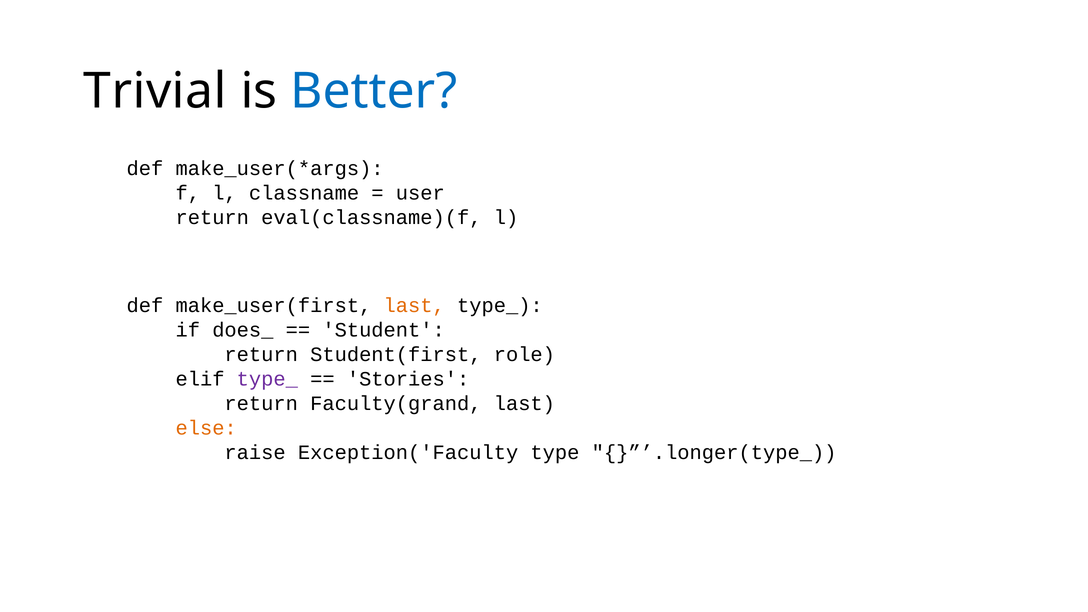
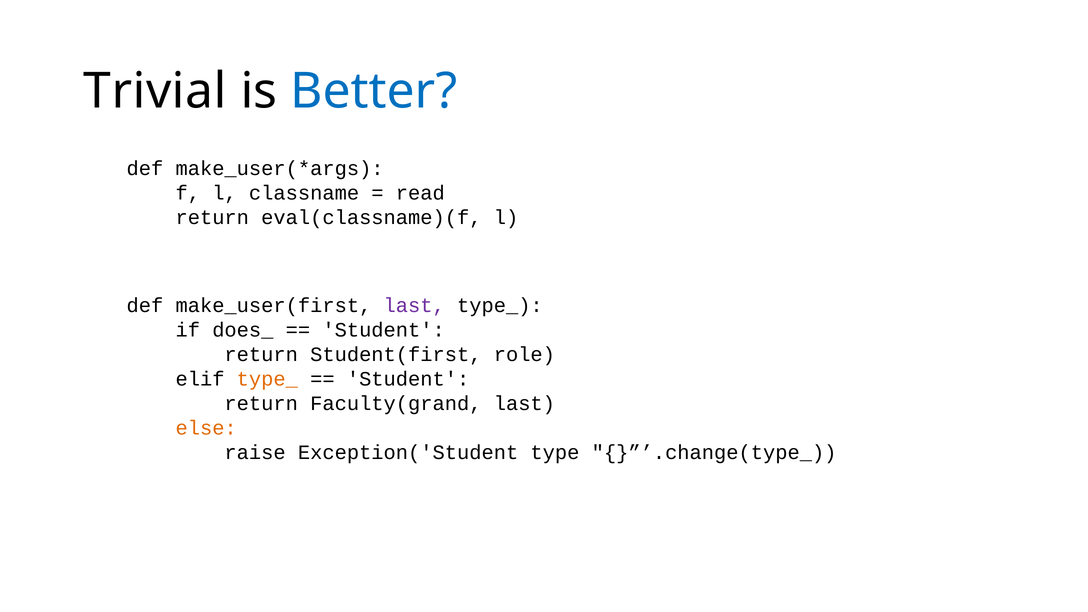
user: user -> read (420, 193)
last colour: orange -> purple (414, 306)
type_ colour: purple -> orange (267, 379)
Stories: Stories -> Student (408, 379)
Exception('Faculty: Exception('Faculty -> Exception('Student (408, 453)
}”’.longer(type_: }”’.longer(type_ -> }”’.change(type_ (714, 453)
